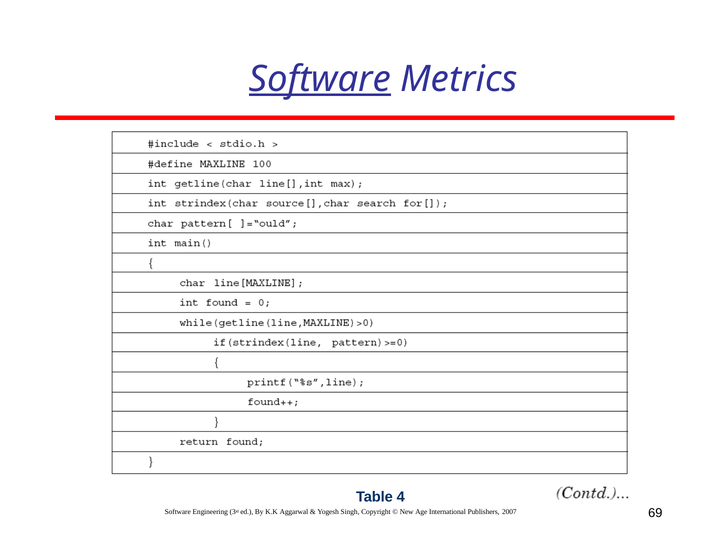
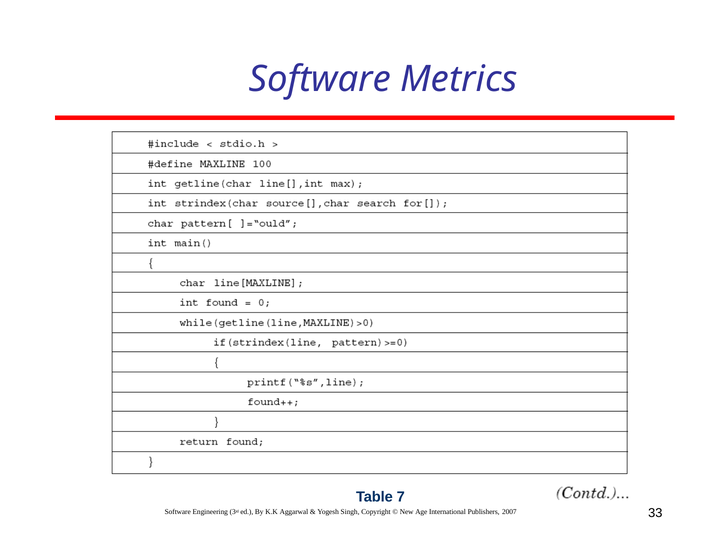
Software underline: present -> none (320, 79)
4: 4 -> 7 (401, 498)
69: 69 -> 33 (655, 513)
